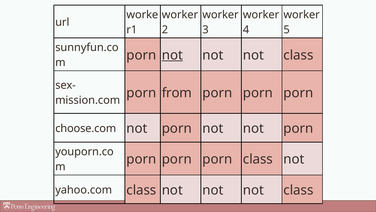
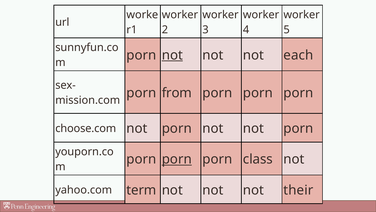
class: class -> each (298, 55)
porn underline: none -> present (177, 159)
yahoo.com class: class -> term (141, 190)
class: class -> their (298, 190)
